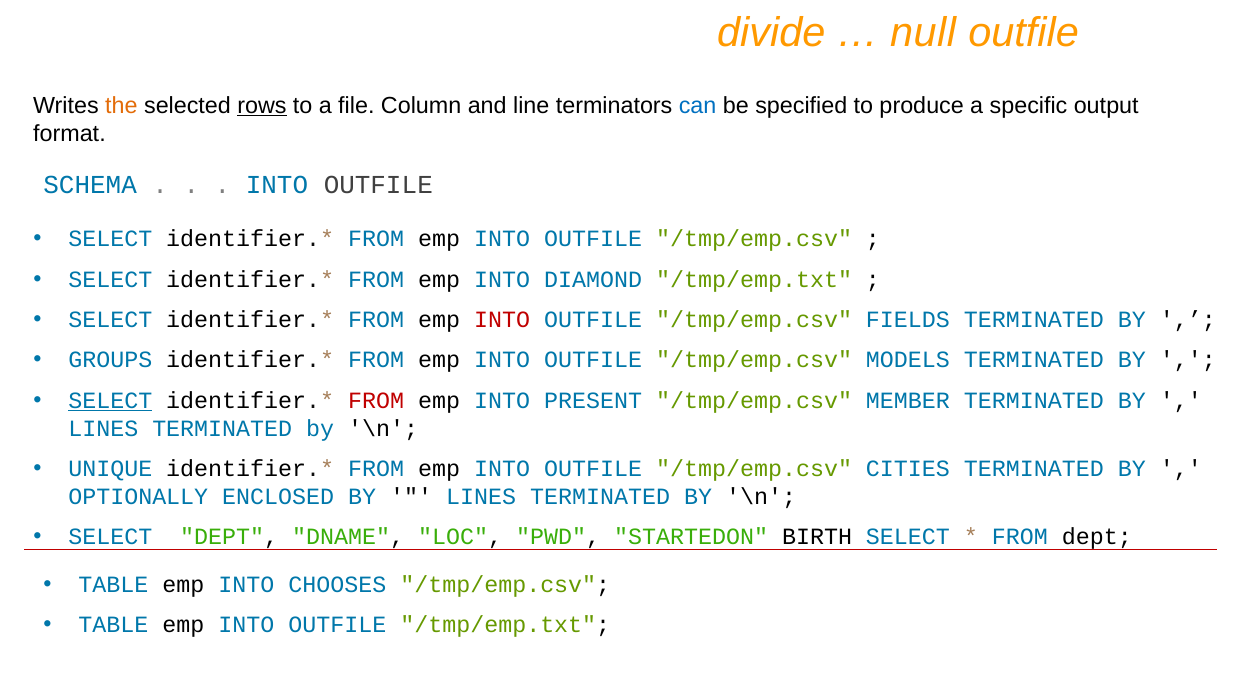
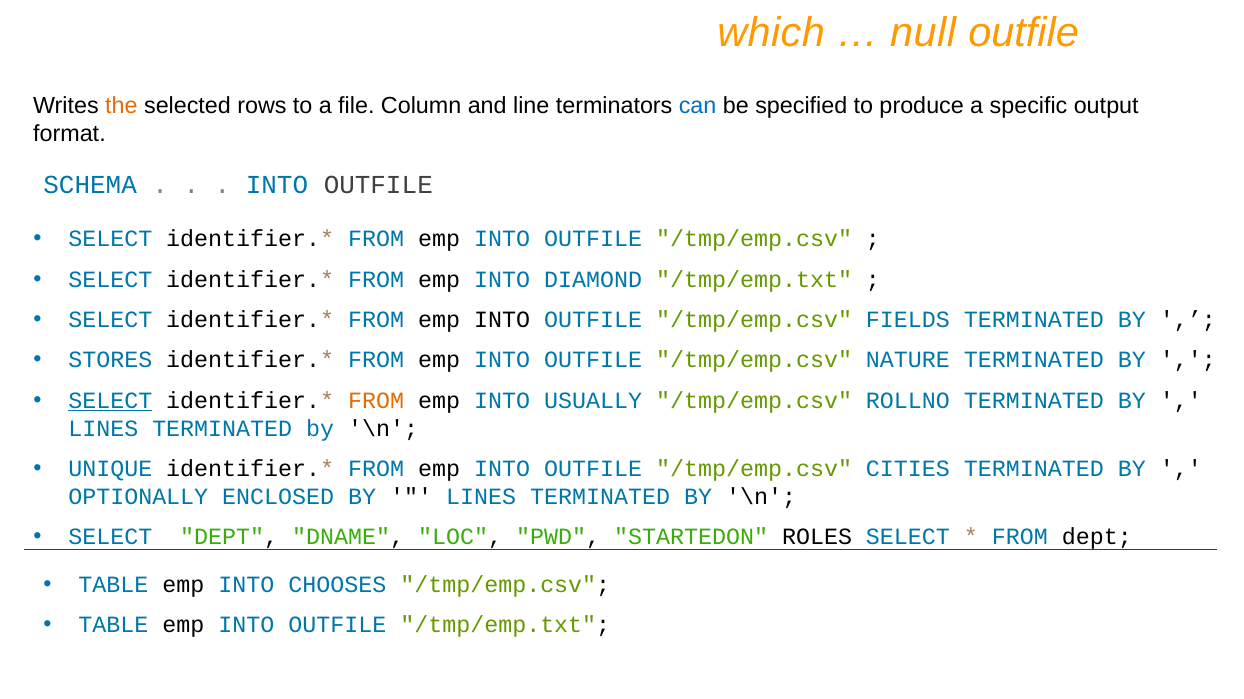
divide: divide -> which (771, 32)
rows underline: present -> none (262, 106)
INTO colour: red -> black (502, 320)
GROUPS: GROUPS -> STORES (110, 361)
MODELS: MODELS -> NATURE (908, 361)
FROM colour: red -> orange (376, 401)
PRESENT: PRESENT -> USUALLY (593, 401)
MEMBER: MEMBER -> ROLLNO (908, 401)
BIRTH: BIRTH -> ROLES (817, 538)
